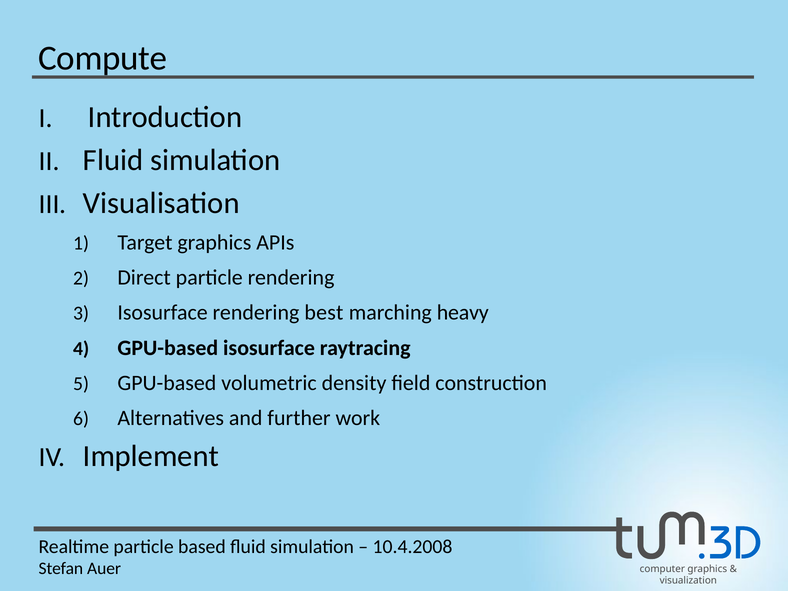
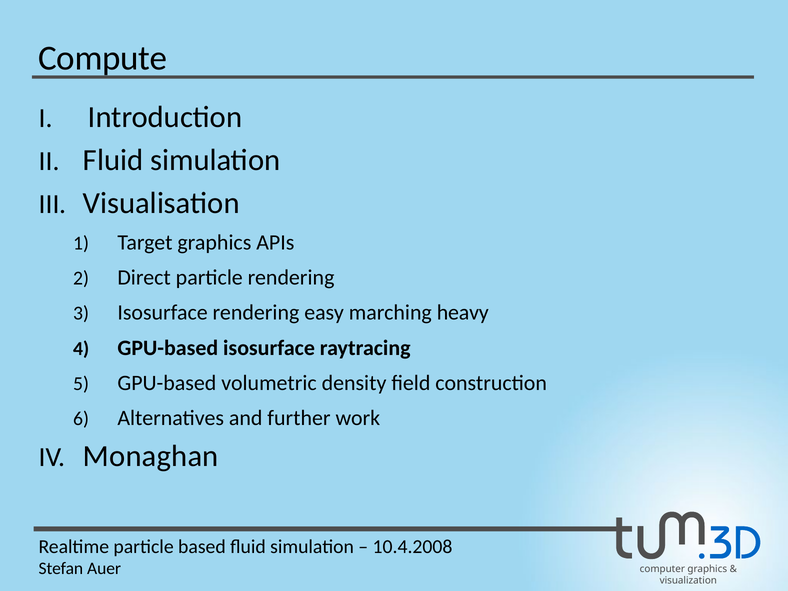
best: best -> easy (324, 313)
Implement: Implement -> Monaghan (151, 456)
